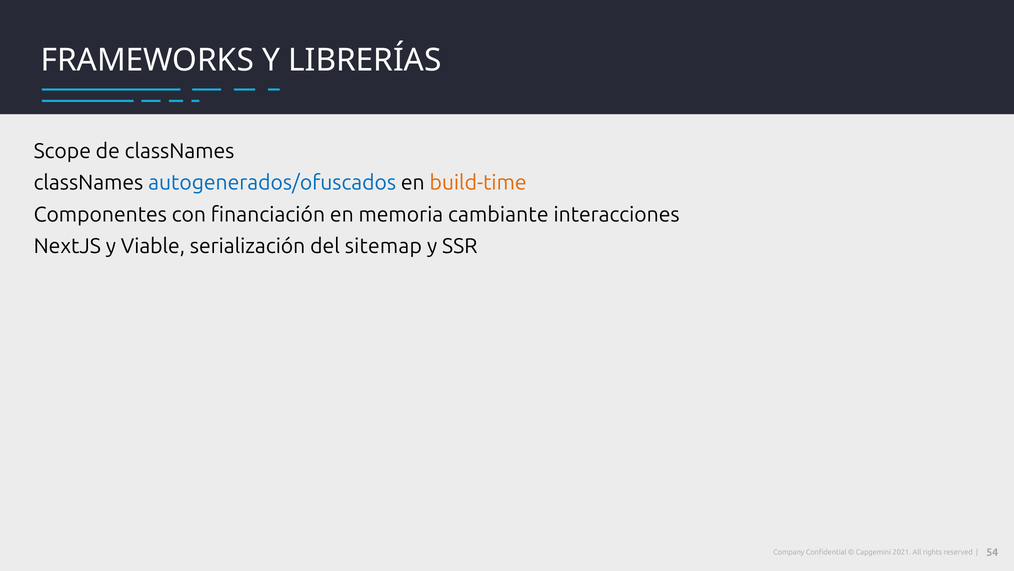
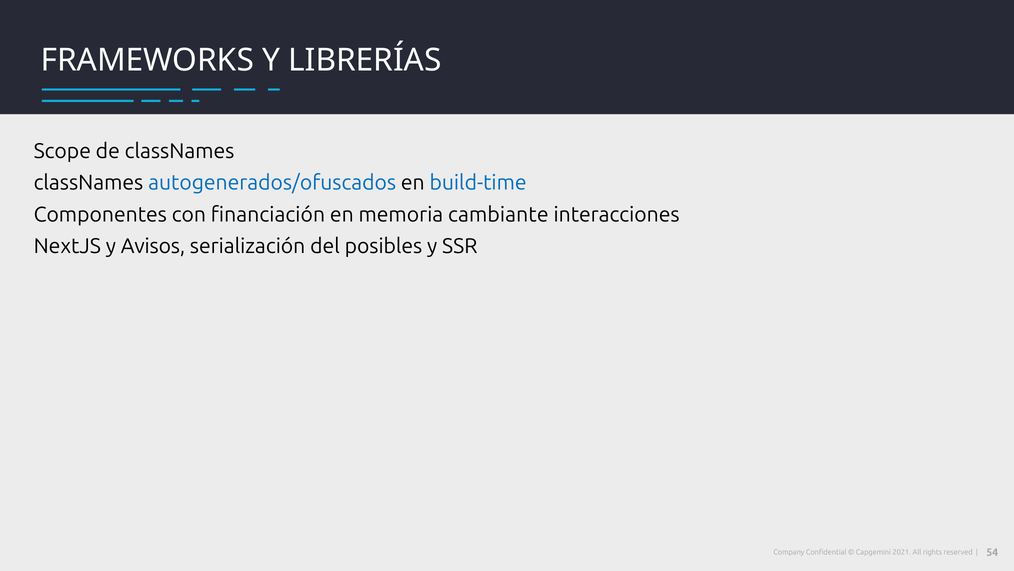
build-time colour: orange -> blue (478, 183)
Viable: Viable -> Avisos (153, 246)
sitemap: sitemap -> posibles (383, 246)
